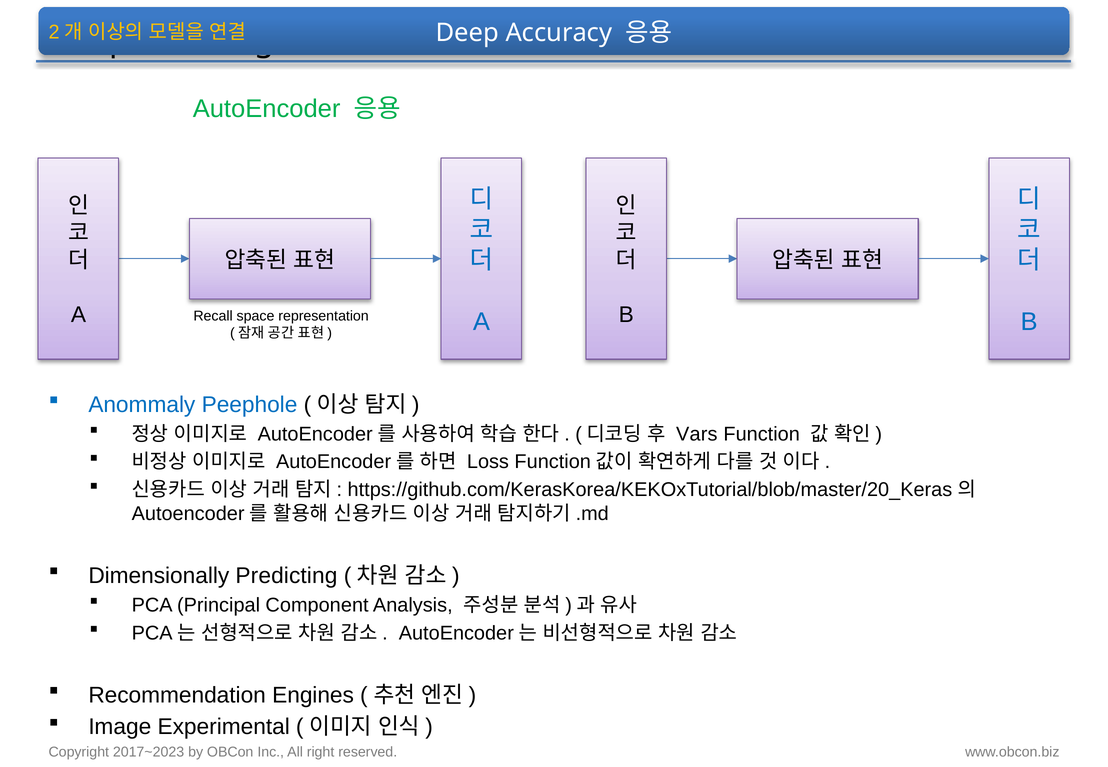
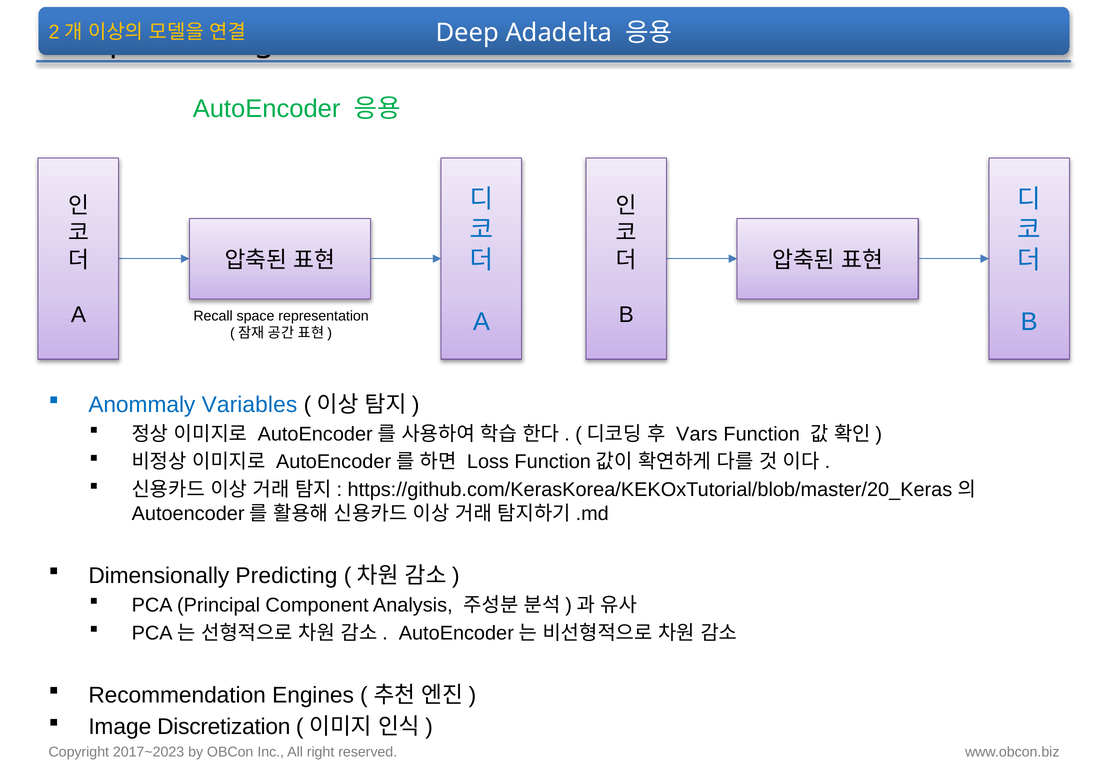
Accuracy: Accuracy -> Adadelta (559, 33)
Peephole: Peephole -> Variables (249, 405)
Experimental: Experimental -> Discretization (224, 727)
